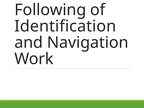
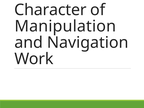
Following: Following -> Character (50, 10)
Identification: Identification -> Manipulation (65, 26)
